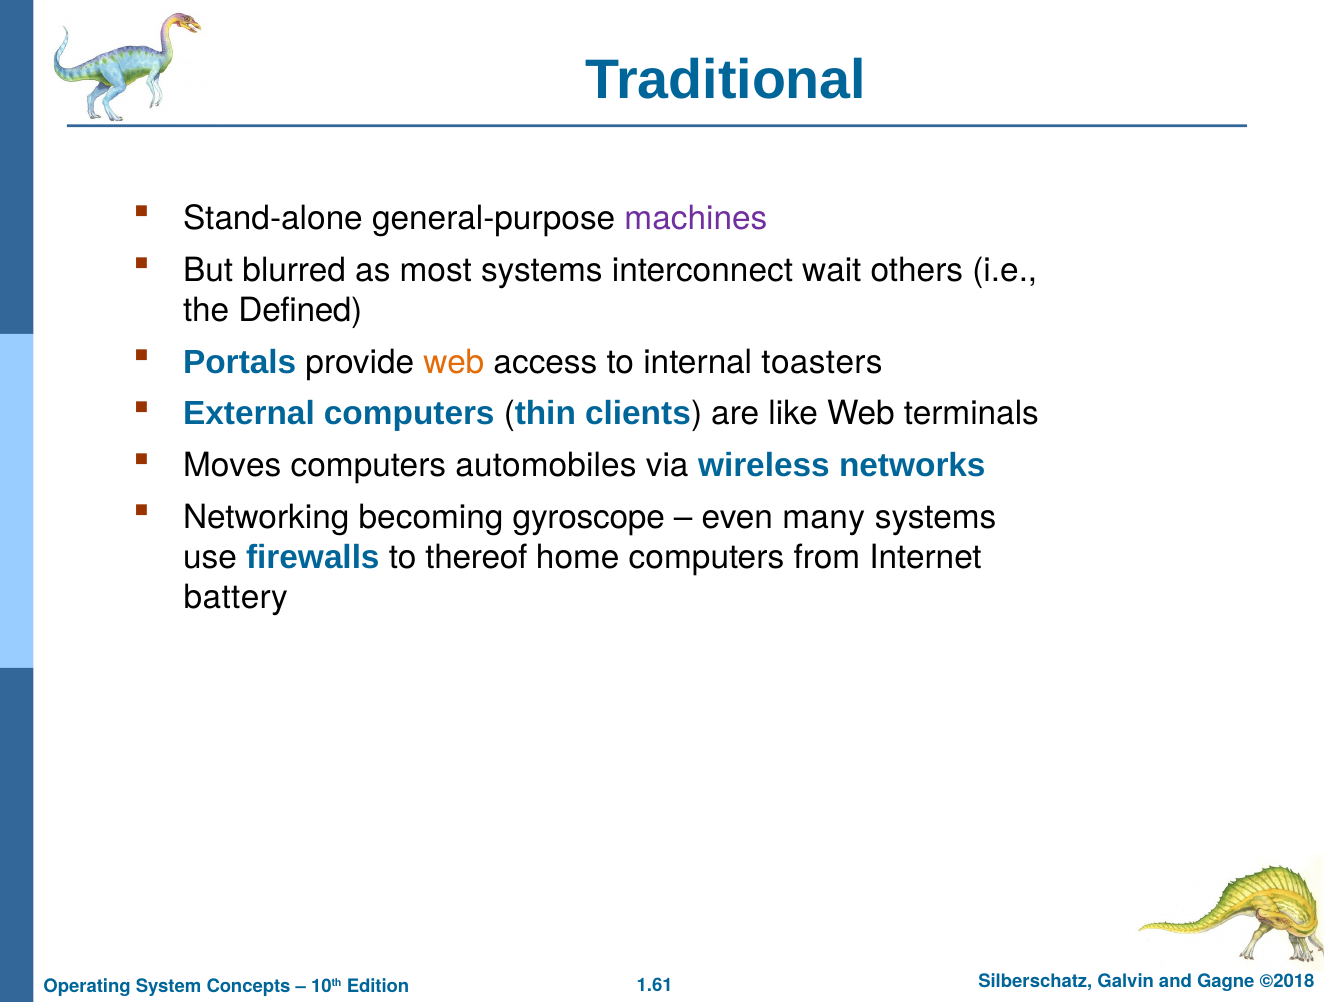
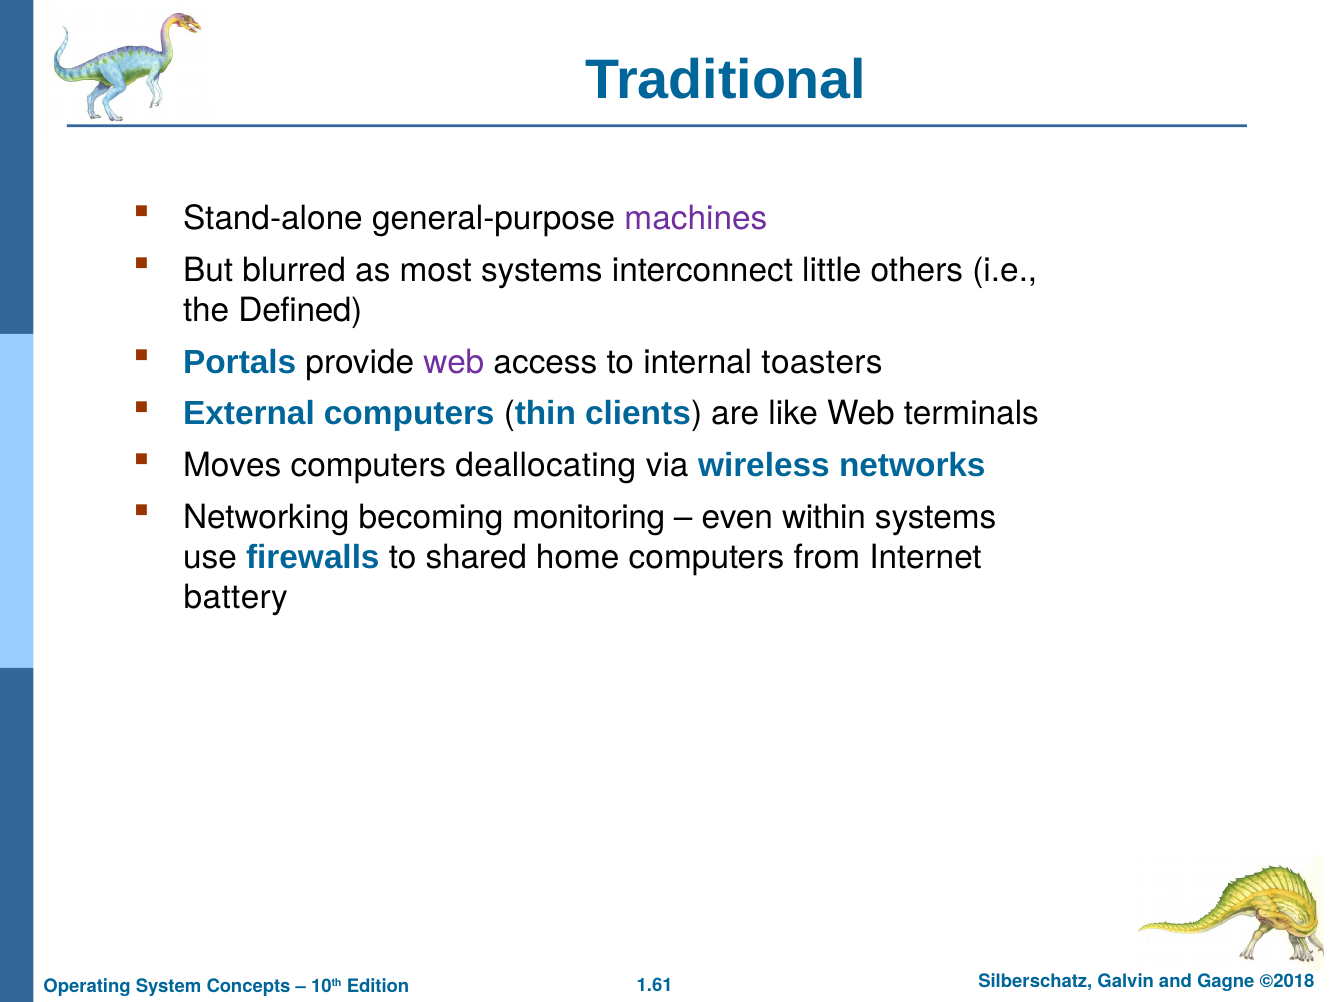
wait: wait -> little (832, 270)
web colour: orange -> purple (454, 362)
automobiles: automobiles -> deallocating (546, 466)
gyroscope: gyroscope -> monitoring (589, 517)
many: many -> within (824, 517)
thereof: thereof -> shared (476, 558)
